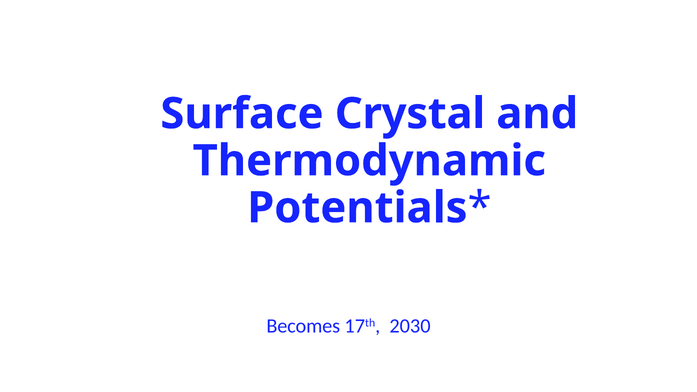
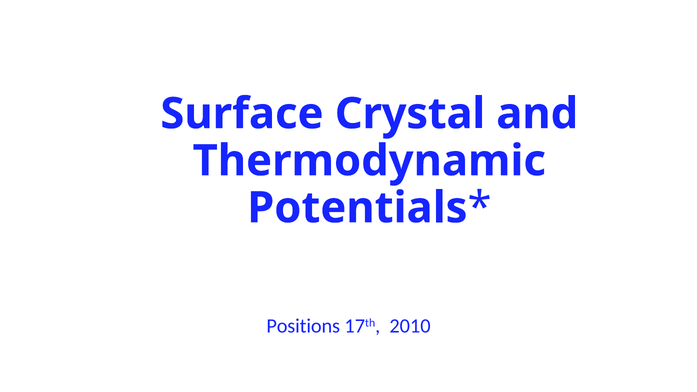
Becomes: Becomes -> Positions (303, 326)
2030: 2030 -> 2010 (410, 326)
